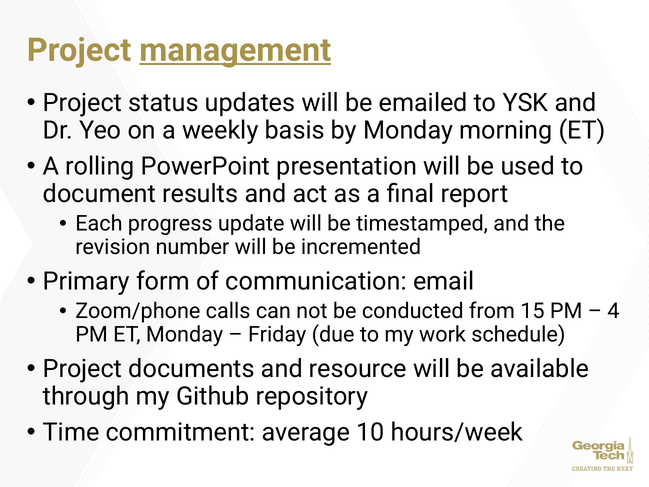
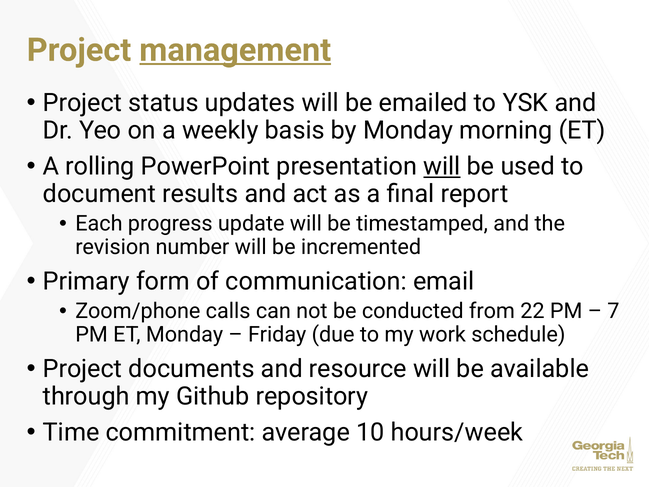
will underline: none -> present (442, 167)
15: 15 -> 22 (532, 311)
4: 4 -> 7 (613, 311)
